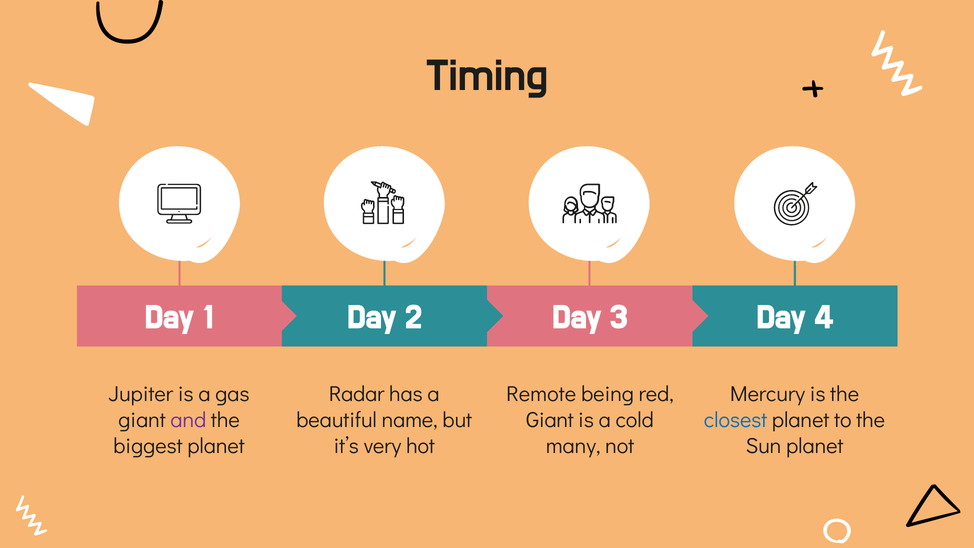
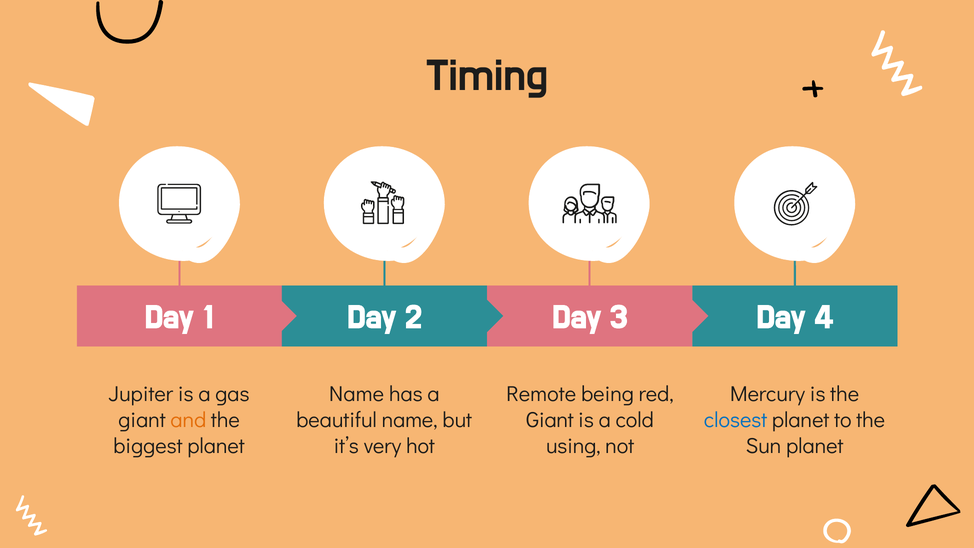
Radar: Radar -> Name (357, 394)
and colour: purple -> orange (188, 420)
many: many -> using (573, 446)
